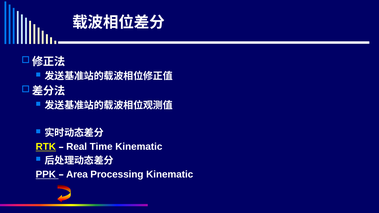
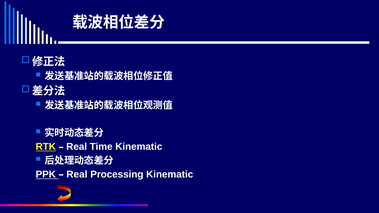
Area: Area -> Real (77, 174)
